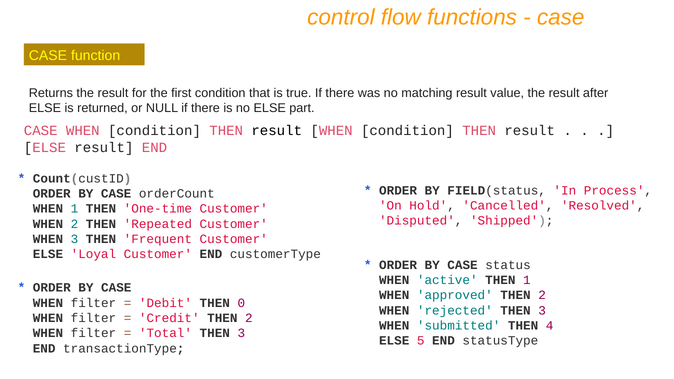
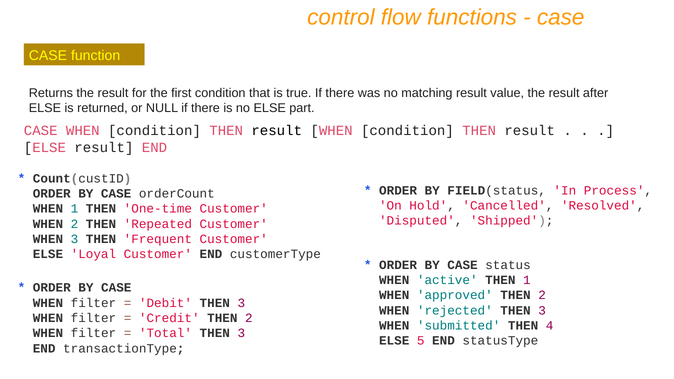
Debit THEN 0: 0 -> 3 (241, 303)
